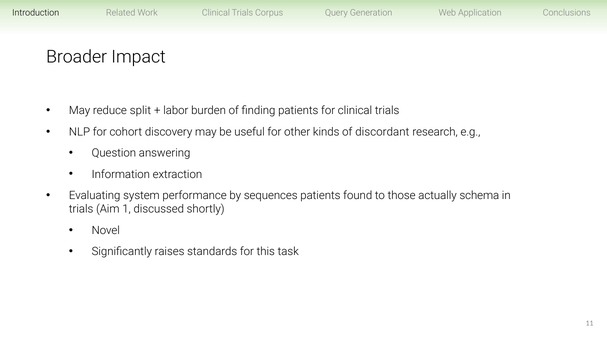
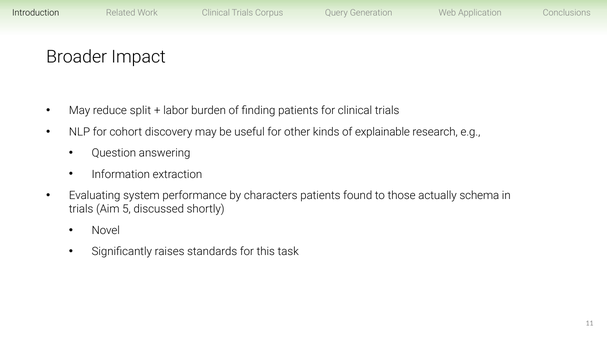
discordant: discordant -> explainable (382, 132)
sequences: sequences -> characters (271, 196)
1: 1 -> 5 (127, 209)
